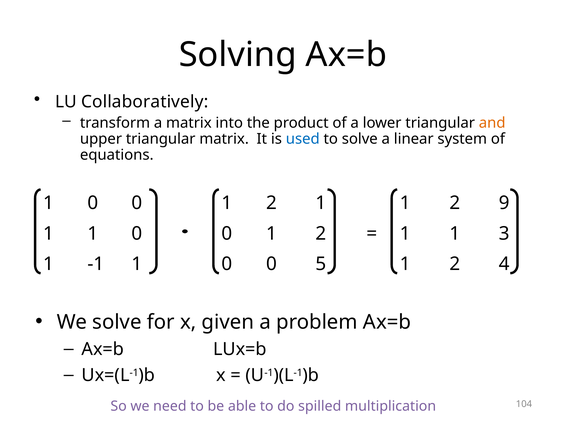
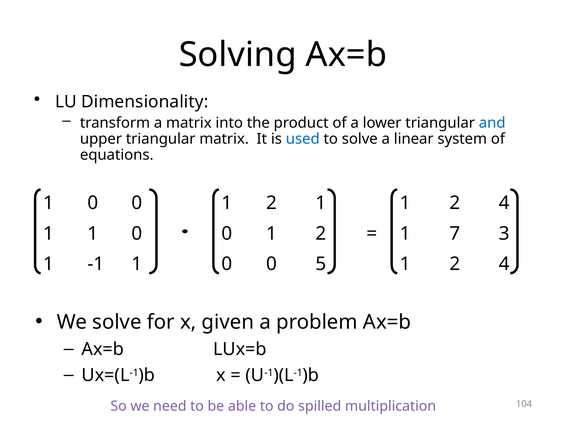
Collaboratively: Collaboratively -> Dimensionality (145, 102)
and colour: orange -> blue (492, 123)
1 1 2 9: 9 -> 4 (504, 203)
1: 1 -> 7 (455, 234)
